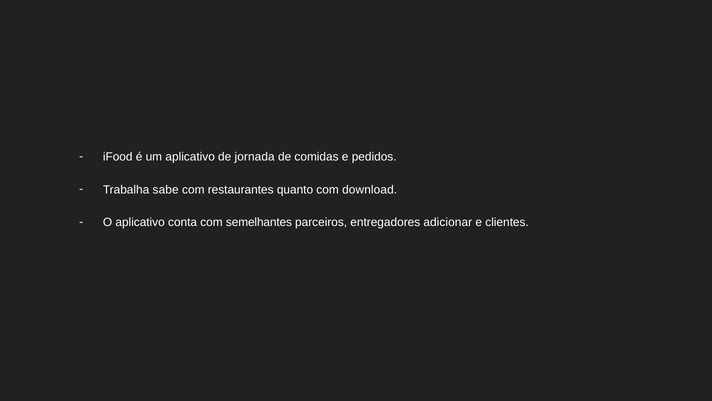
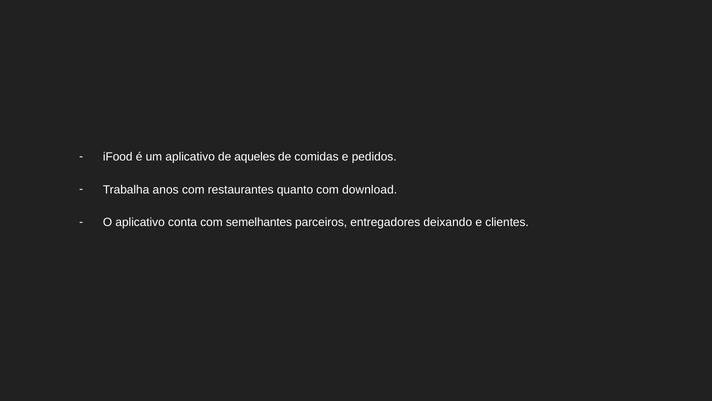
jornada: jornada -> aqueles (255, 157)
sabe: sabe -> anos (166, 189)
adicionar: adicionar -> deixando (448, 222)
